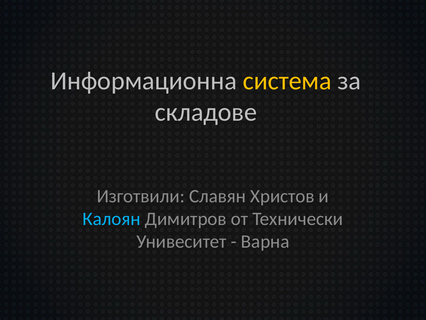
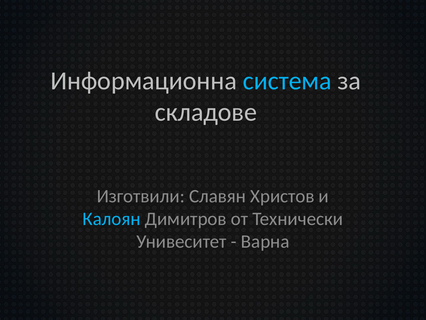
система colour: yellow -> light blue (287, 81)
